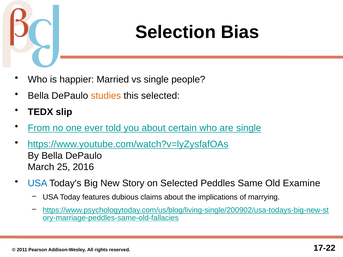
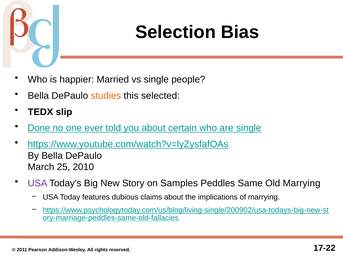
From: From -> Done (39, 128)
2016: 2016 -> 2010 (83, 167)
USA colour: blue -> purple (38, 183)
on Selected: Selected -> Samples (179, 183)
Old Examine: Examine -> Marrying (302, 183)
